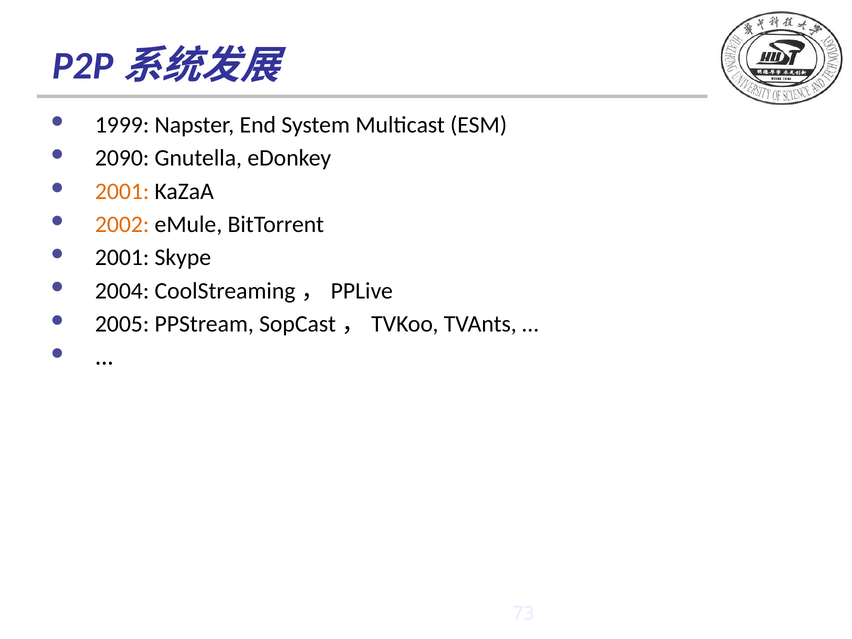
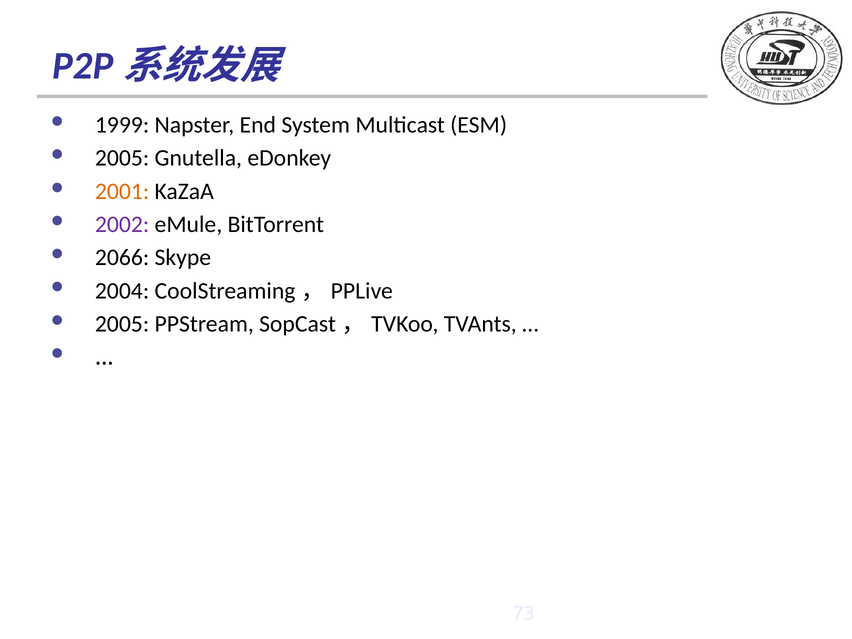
2090: 2090 -> 2005 (122, 158)
2002 colour: orange -> purple (122, 224)
2001: 2001 -> 2066 (122, 258)
